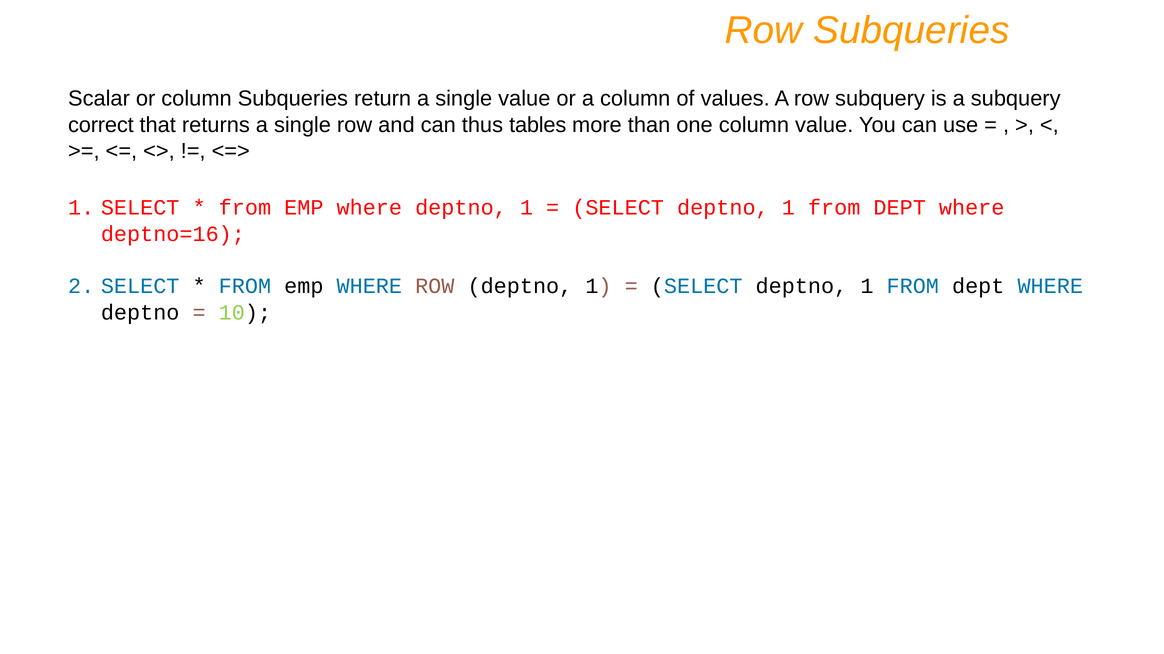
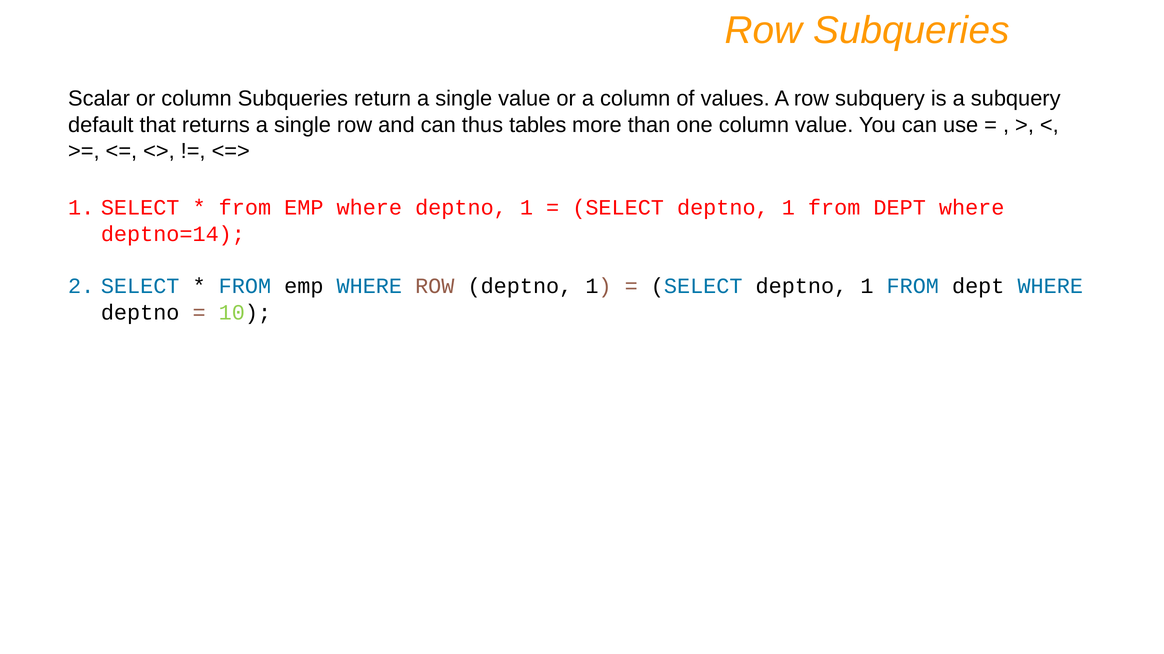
correct: correct -> default (101, 125)
deptno=16: deptno=16 -> deptno=14 (173, 234)
